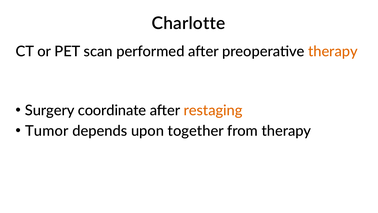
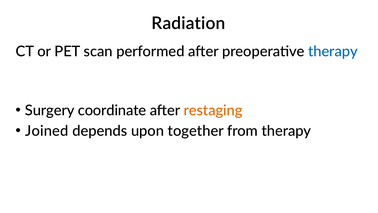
Charlotte: Charlotte -> Radiation (188, 23)
therapy colour: orange -> blue (333, 51)
Tumor: Tumor -> Joined (47, 131)
